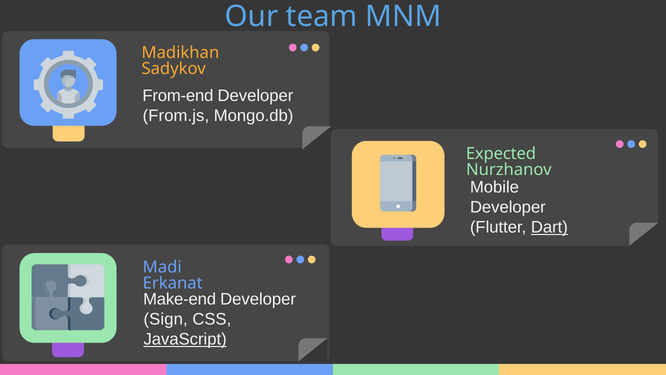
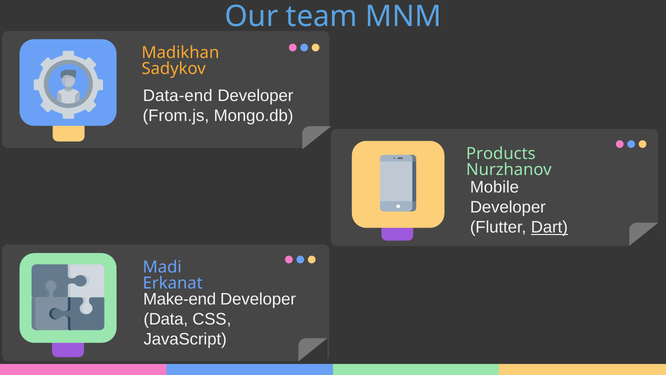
From-end: From-end -> Data-end (178, 96)
Expected: Expected -> Products (501, 154)
Sign: Sign -> Data (166, 319)
JavaScript underline: present -> none (185, 339)
